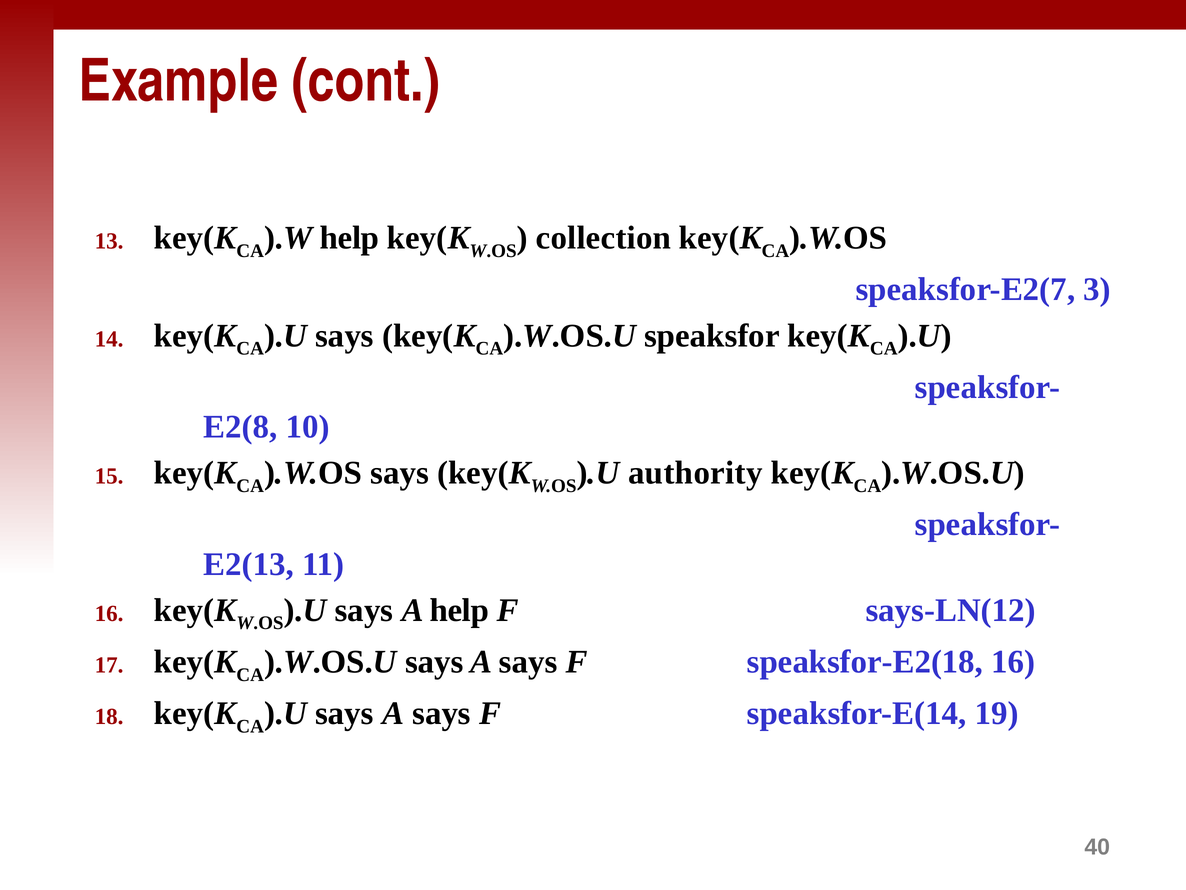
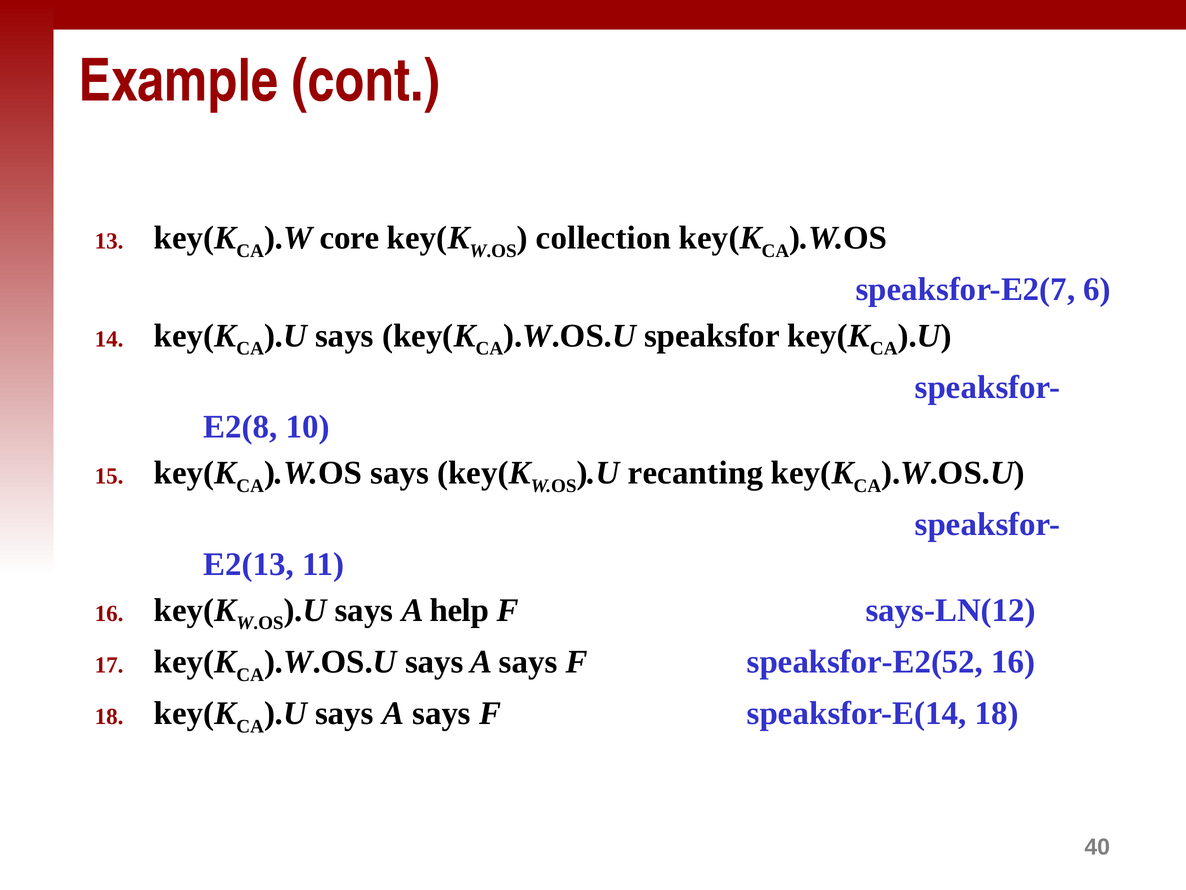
help: help -> core (350, 238)
3: 3 -> 6 (1097, 289)
authority: authority -> recanting (695, 473)
speaksfor-E2(18: speaksfor-E2(18 -> speaksfor-E2(52 (865, 662)
speaksfor-E(14 19: 19 -> 18 (997, 713)
